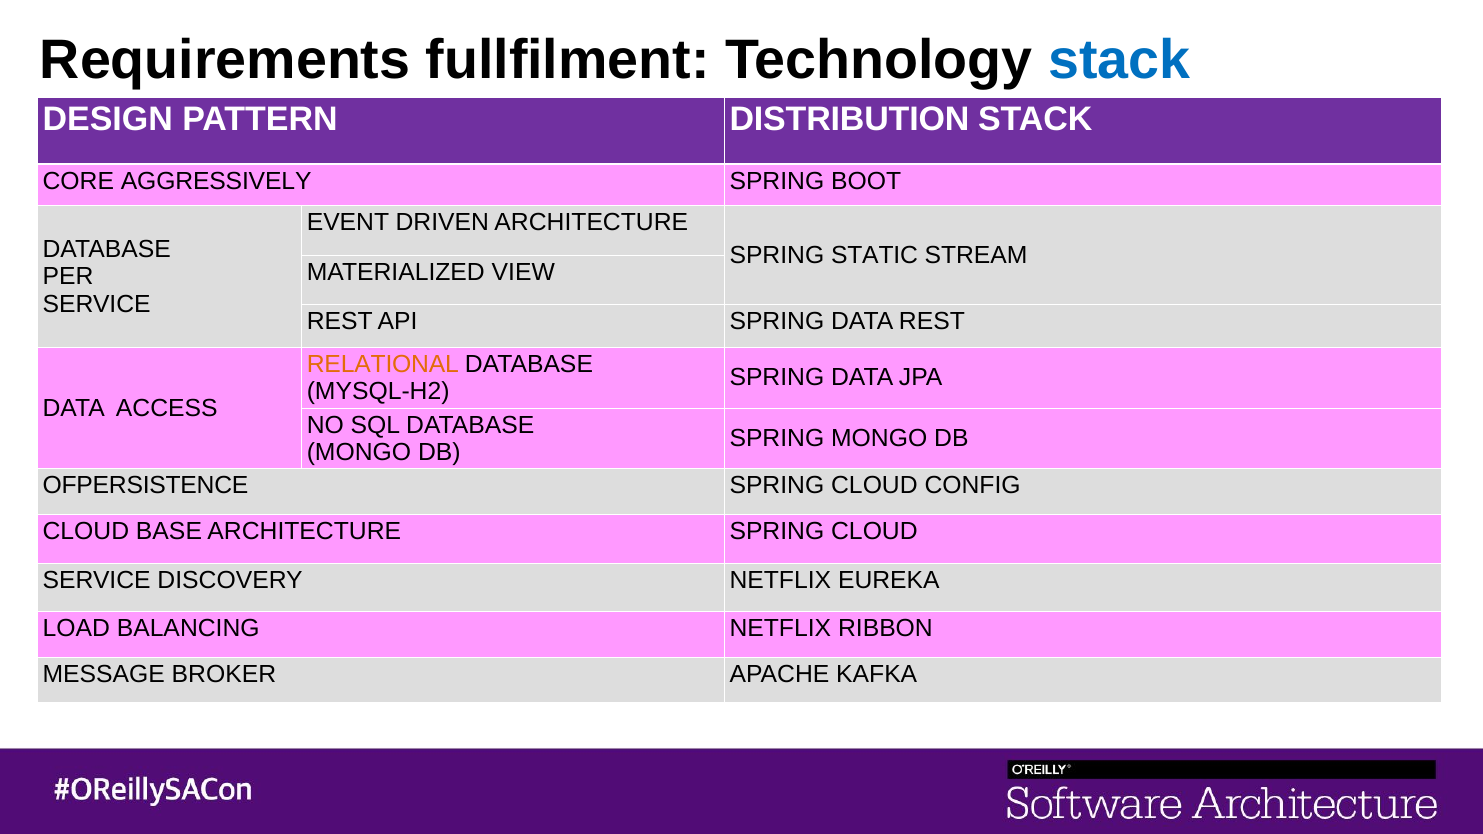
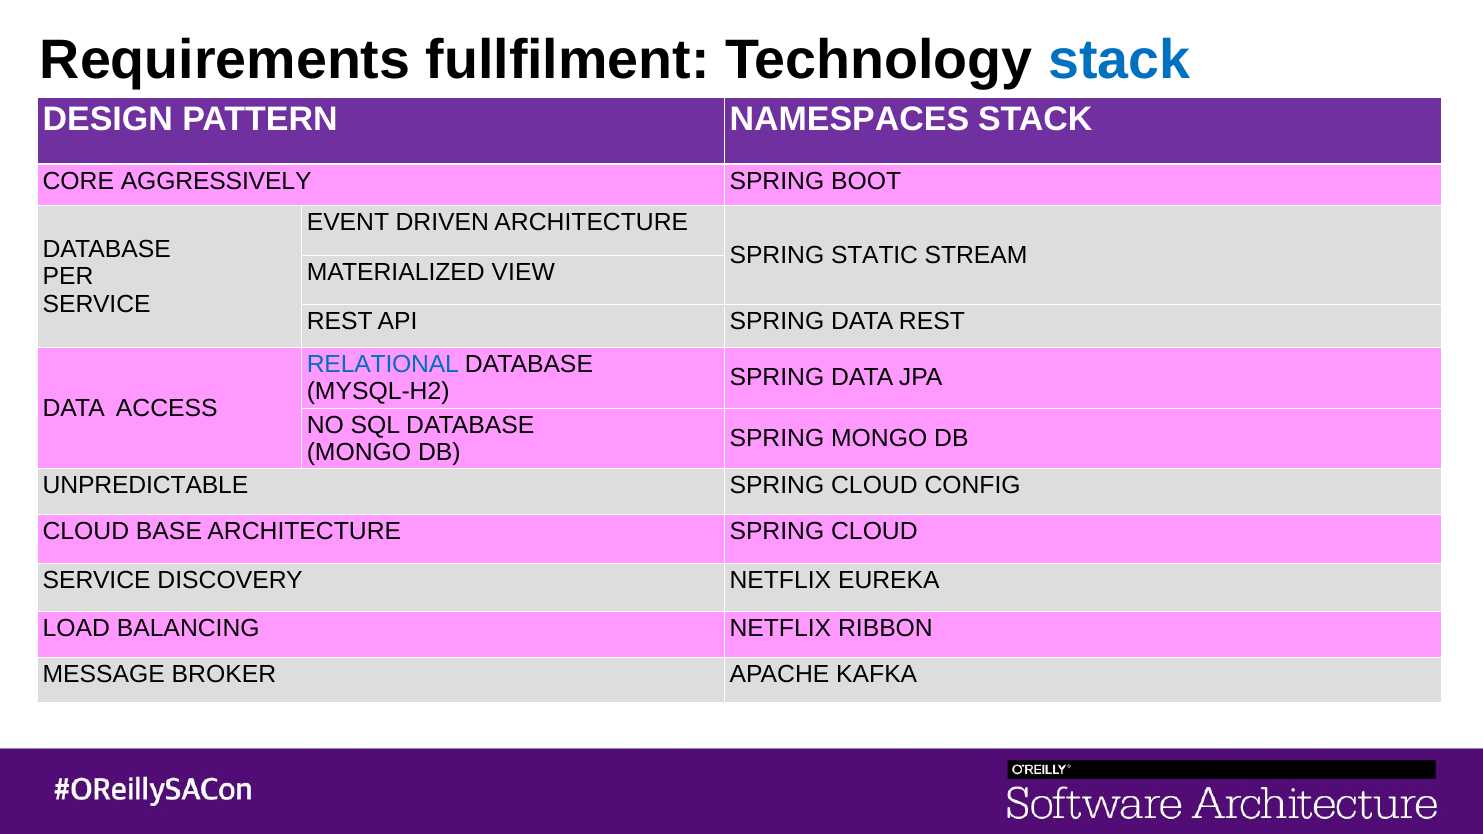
DISTRIBUTION: DISTRIBUTION -> NAMESPACES (849, 120)
RELATIONAL colour: orange -> blue (383, 364)
OFPERSISTENCE: OFPERSISTENCE -> UNPREDICTABLE (145, 486)
